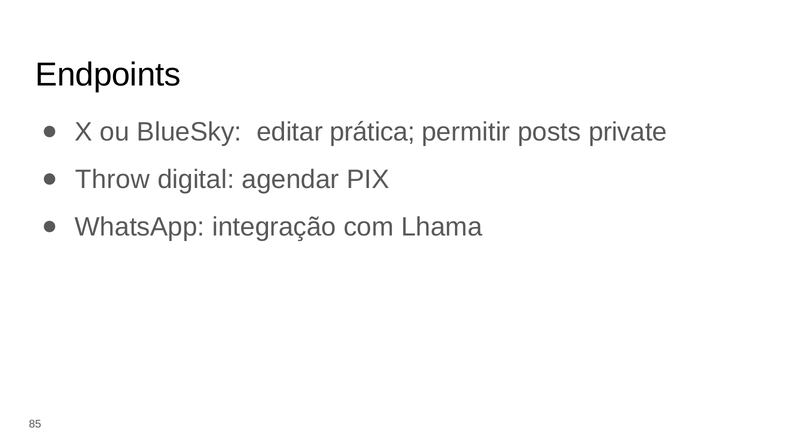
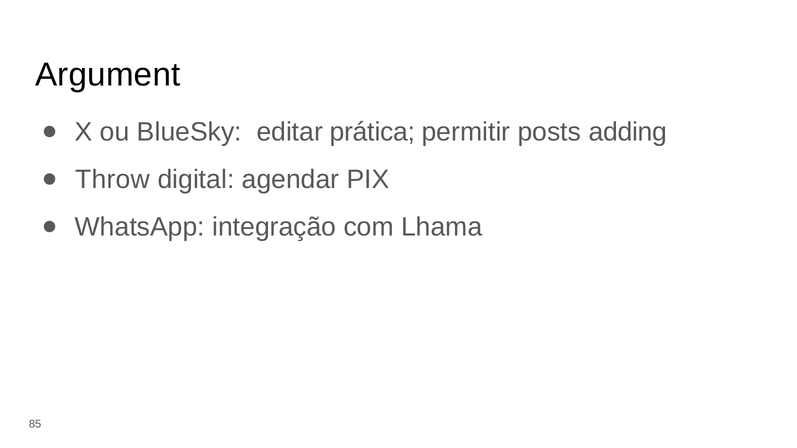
Endpoints: Endpoints -> Argument (108, 75)
private: private -> adding (628, 132)
